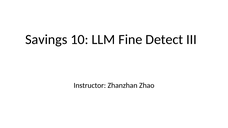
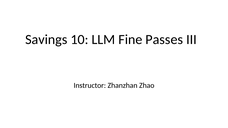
Detect: Detect -> Passes (164, 40)
